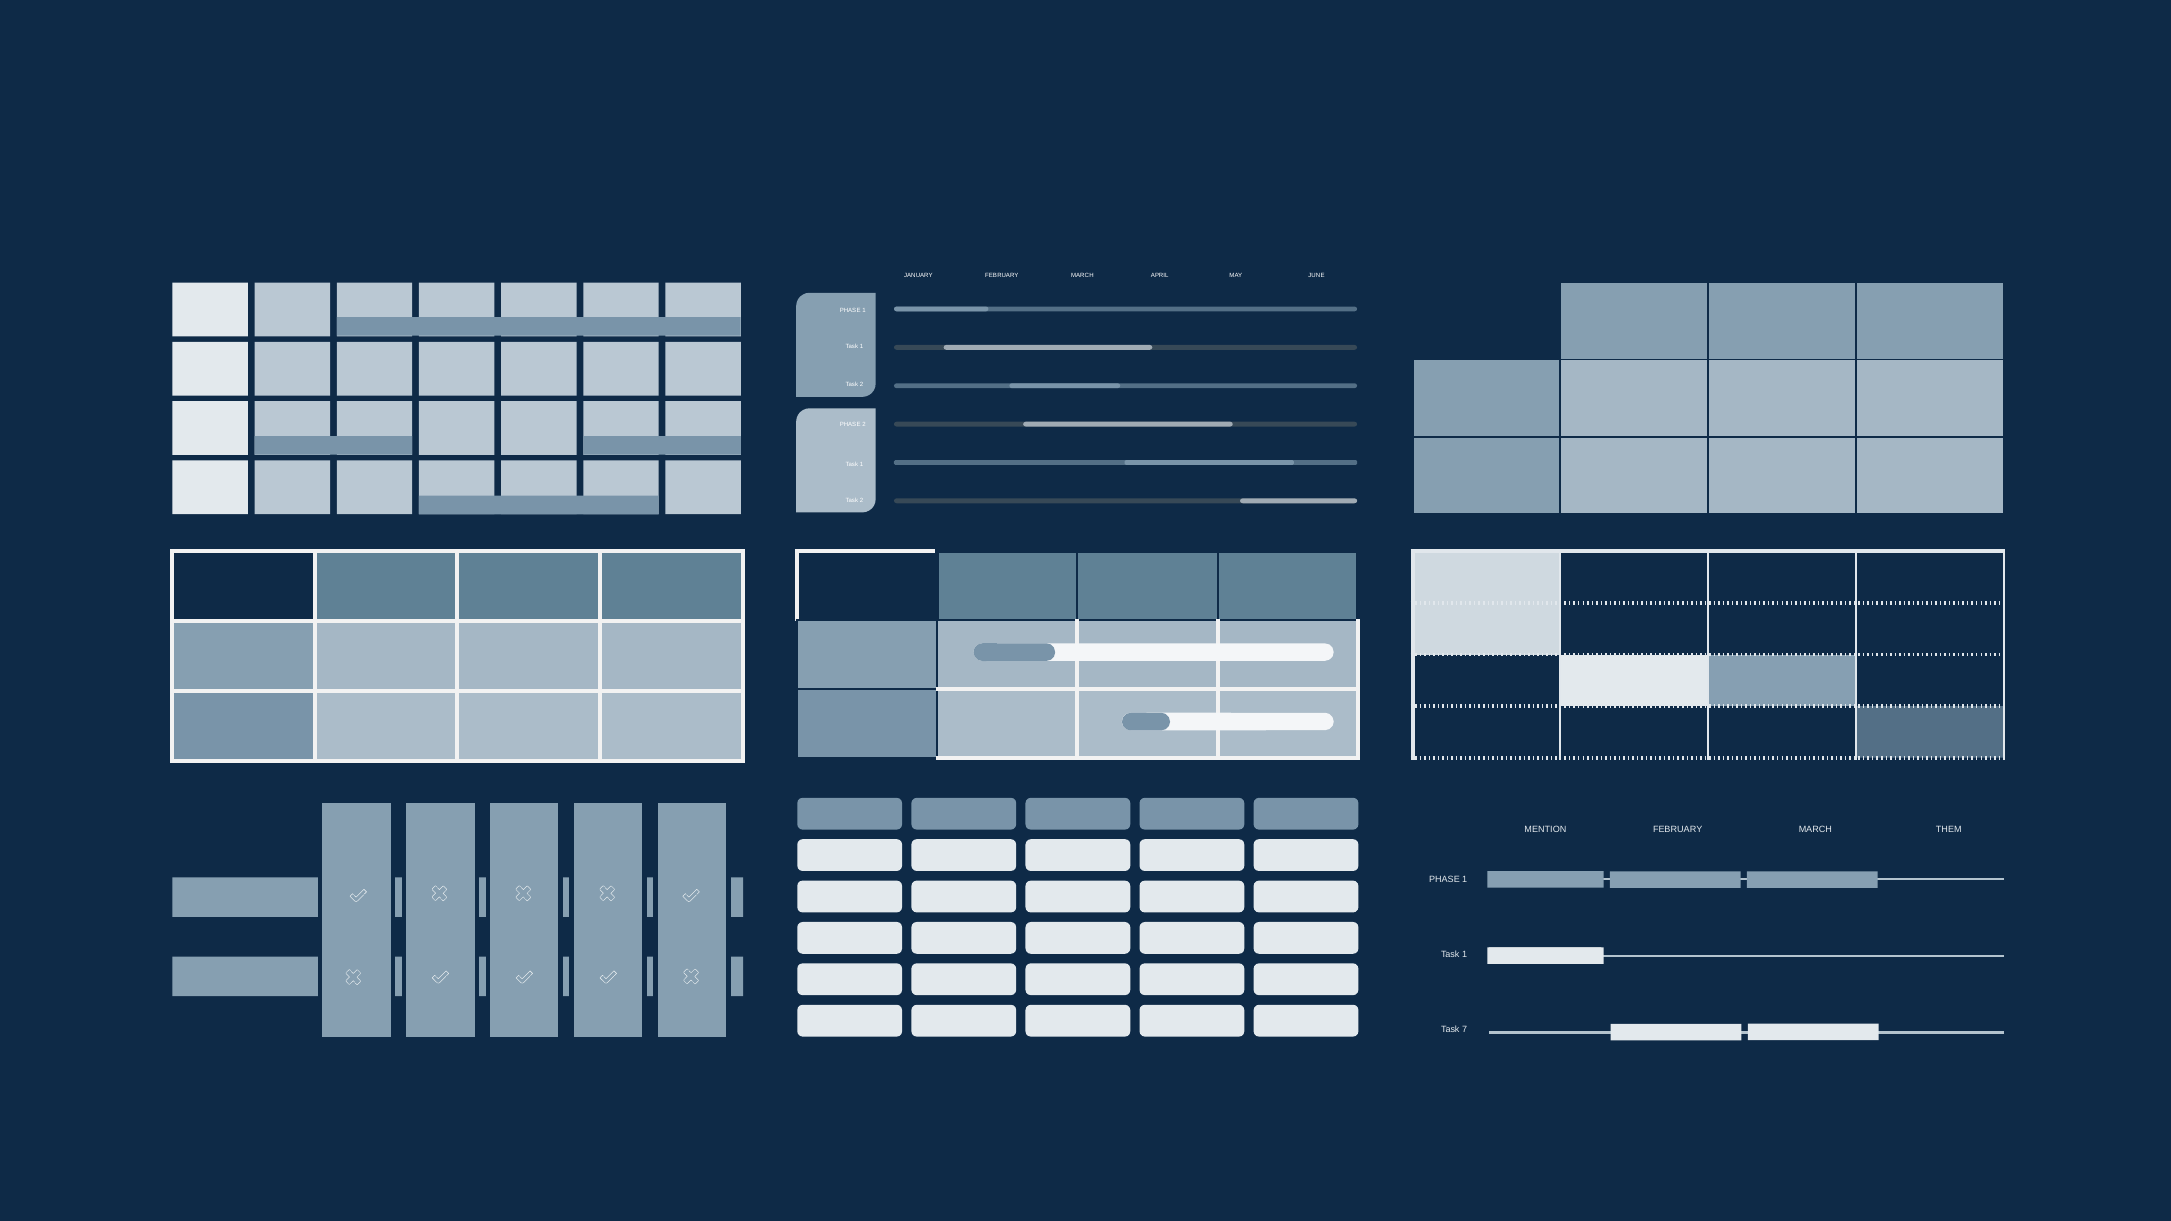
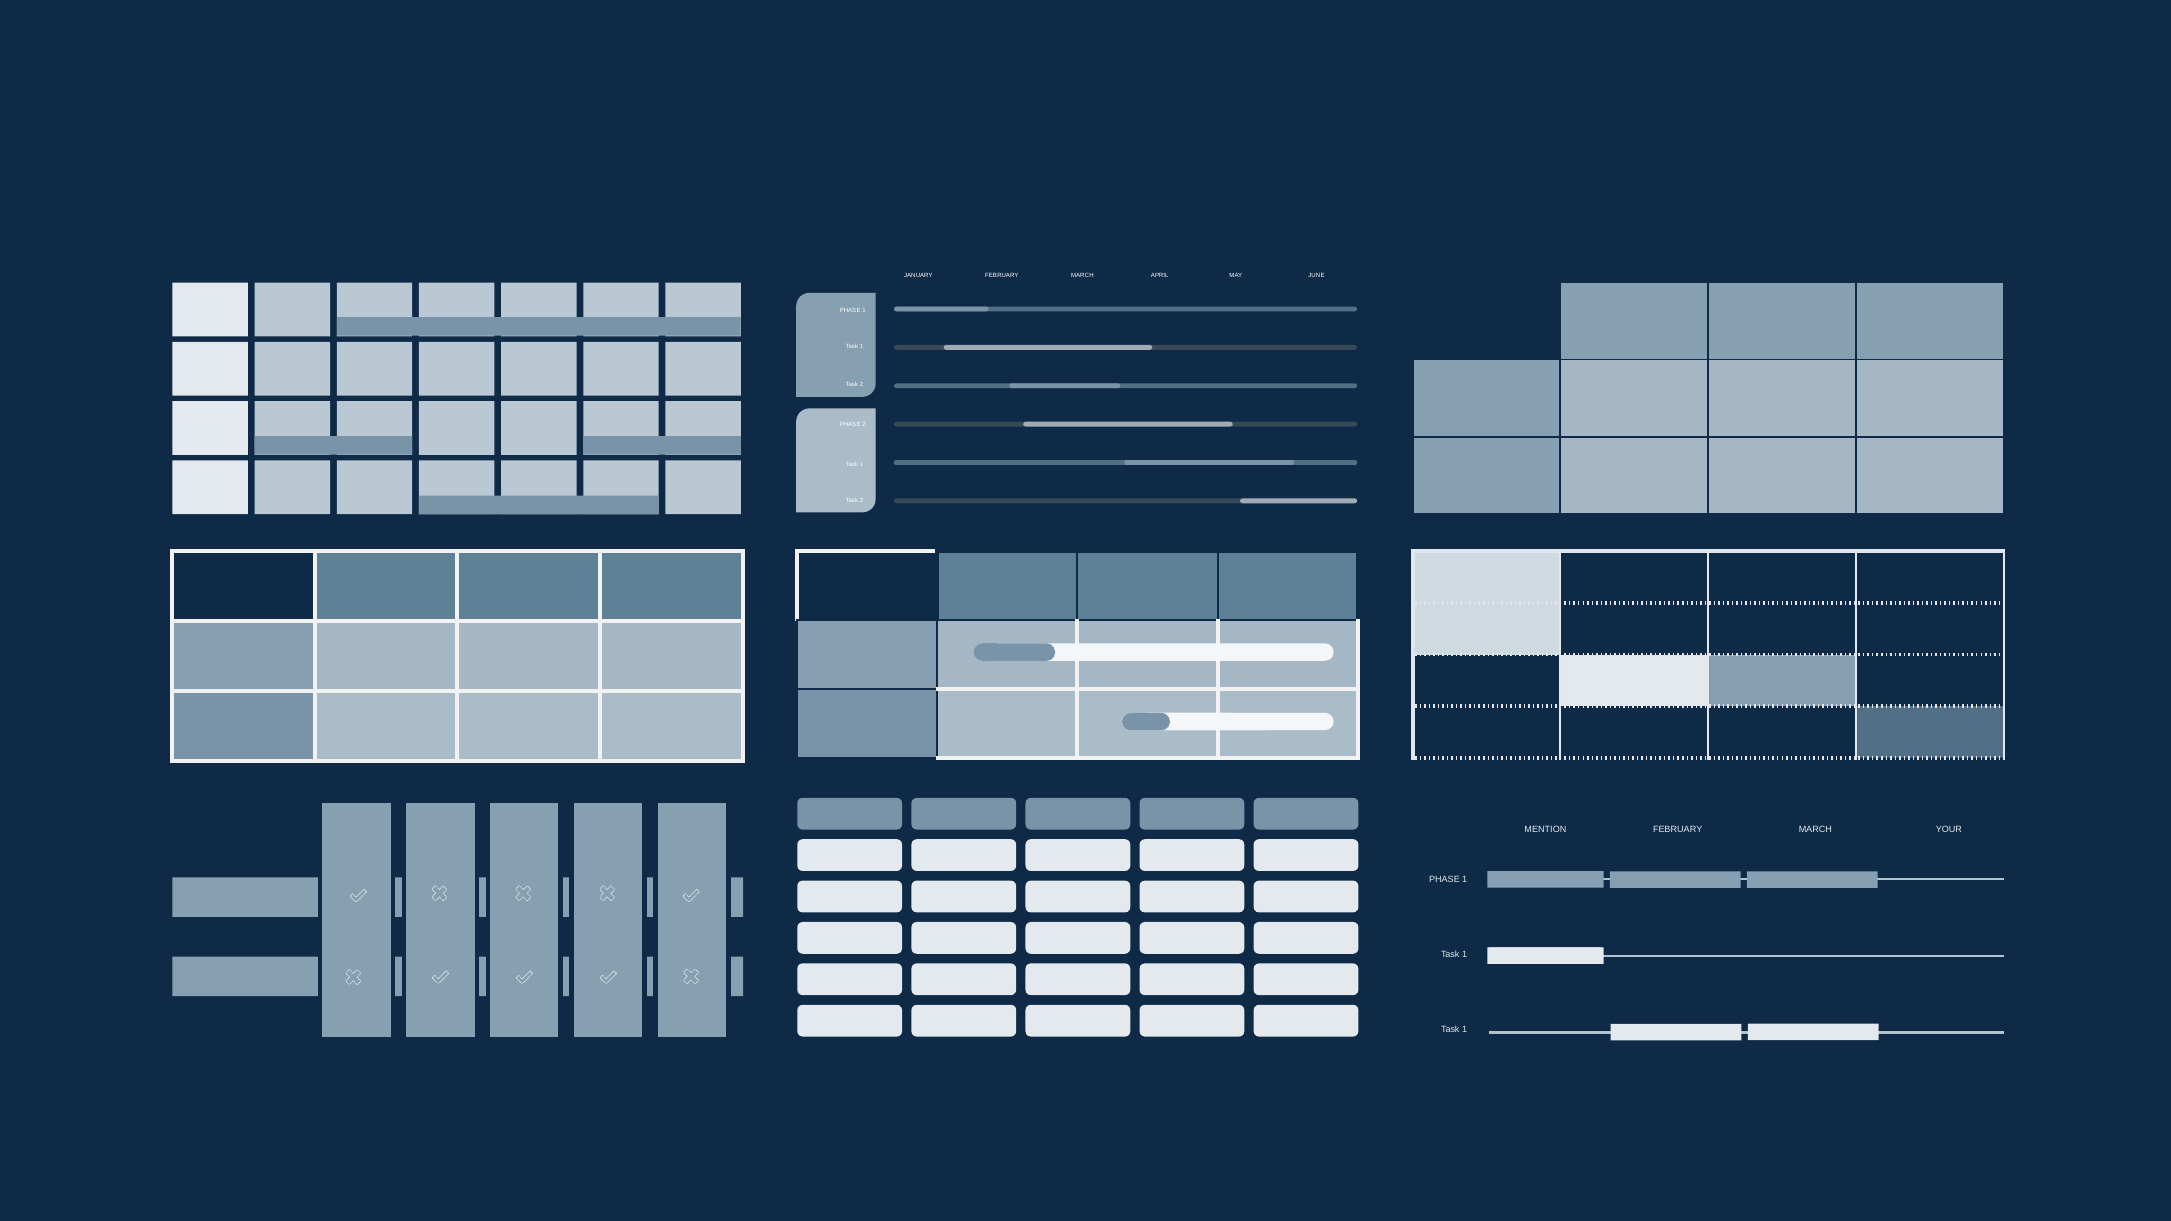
THEM: THEM -> YOUR (1949, 830)
7: 7 -> 1 (1465, 1030)
